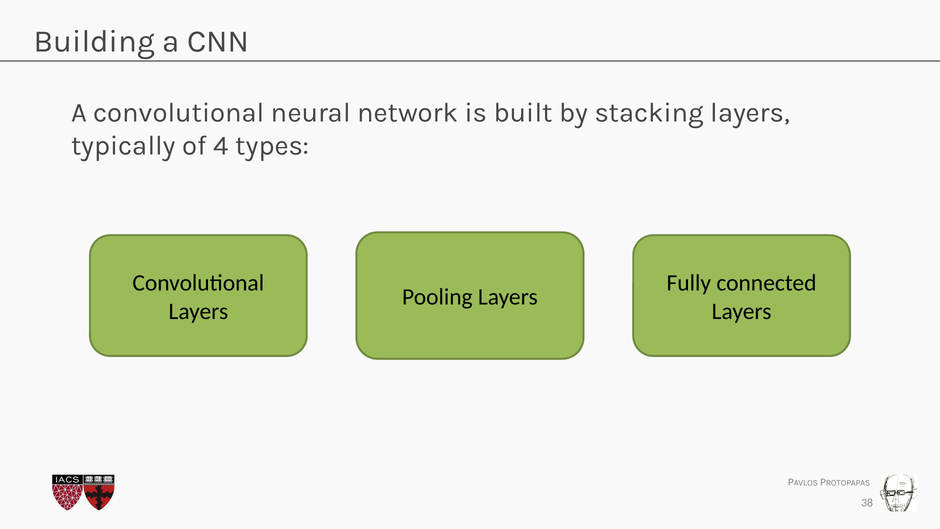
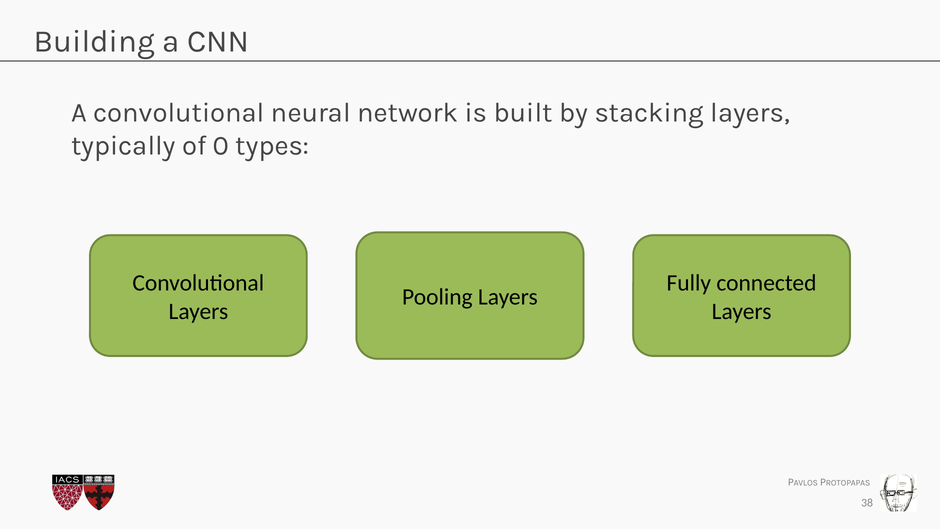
4: 4 -> 0 (221, 146)
